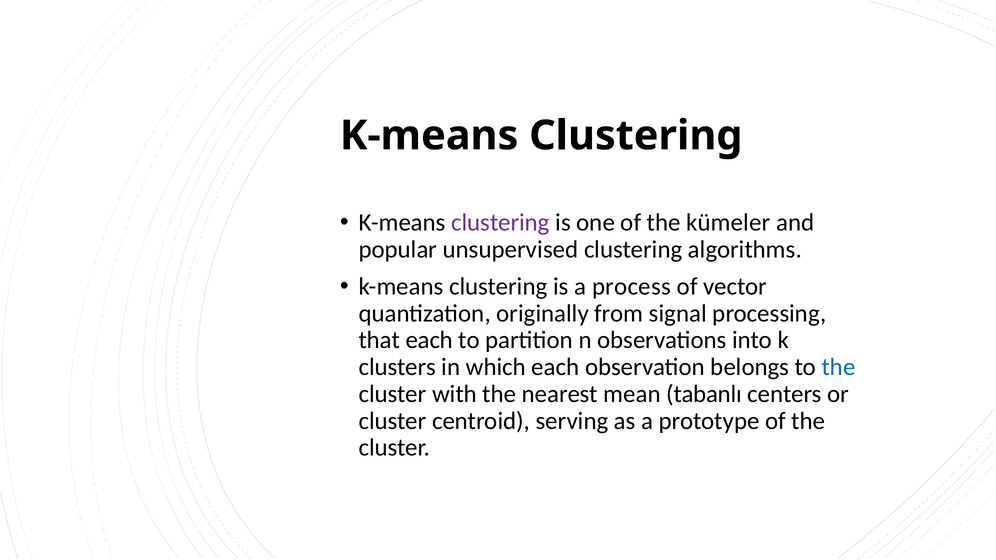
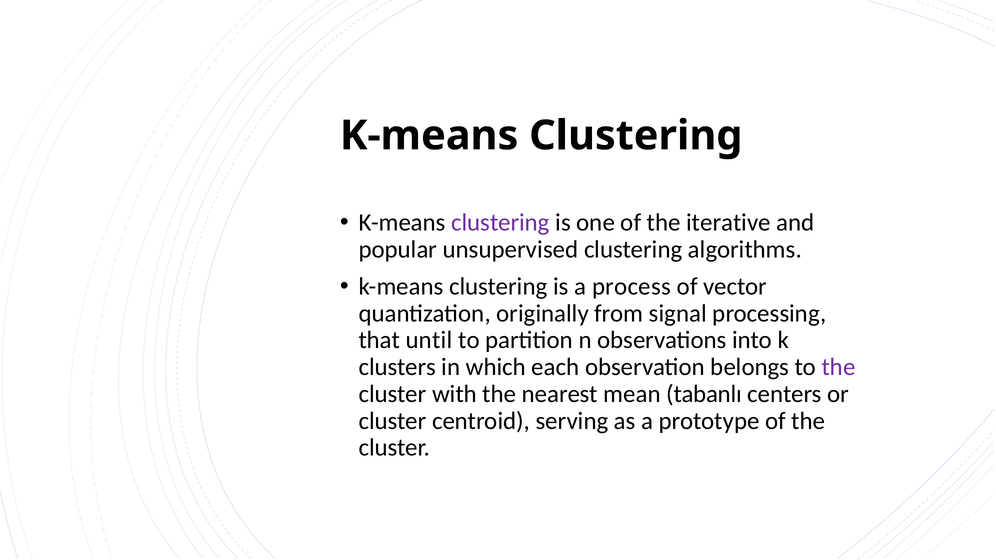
kümeler: kümeler -> iterative (728, 223)
that each: each -> until (429, 340)
the colour: blue -> purple (839, 367)
